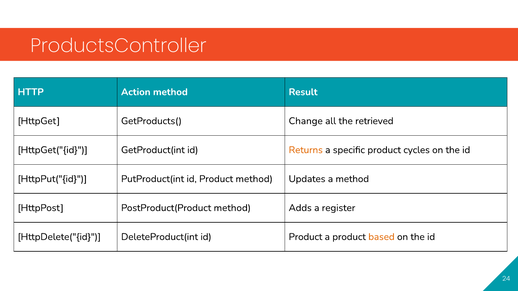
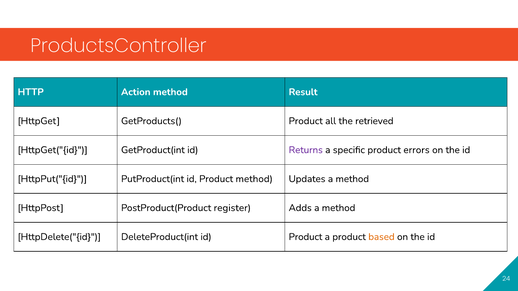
GetProducts( Change: Change -> Product (306, 121)
Returns colour: orange -> purple (306, 150)
cycles: cycles -> errors (417, 150)
PostProduct(Product method: method -> register (232, 208)
Adds a register: register -> method (339, 208)
